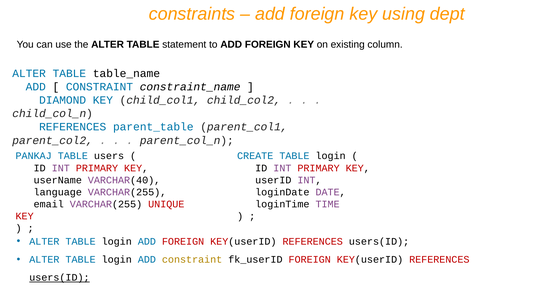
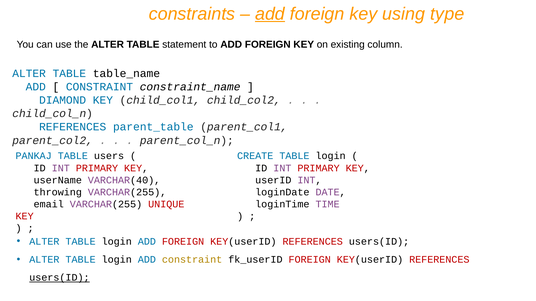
add underline: none -> present (270, 14)
dept: dept -> type (447, 14)
language: language -> throwing (58, 192)
